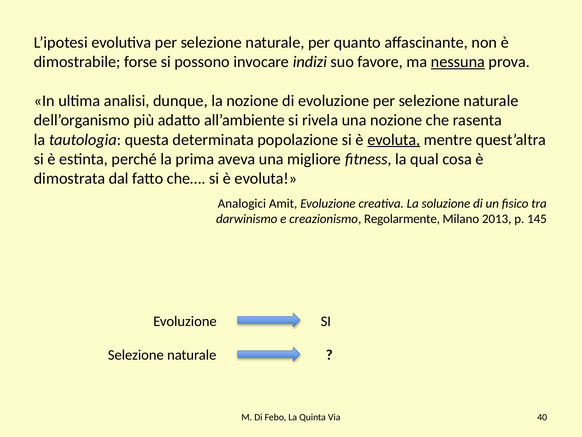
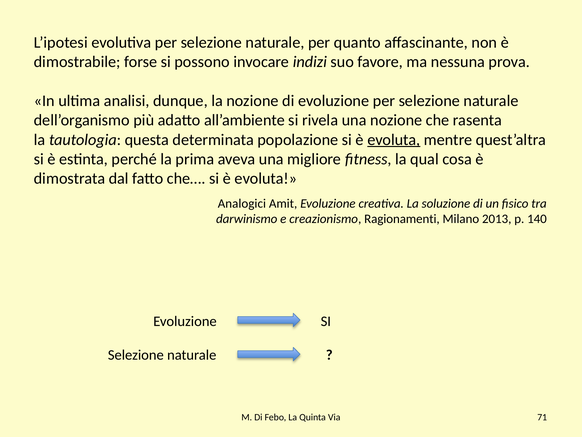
nessuna underline: present -> none (458, 62)
Regolarmente: Regolarmente -> Ragionamenti (402, 219)
145: 145 -> 140 (537, 219)
40: 40 -> 71 (542, 417)
